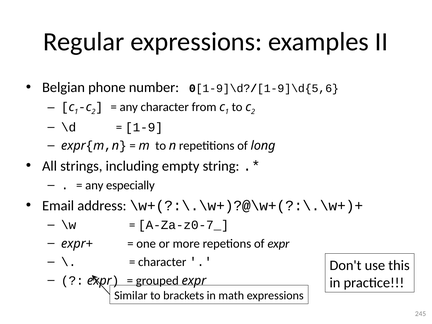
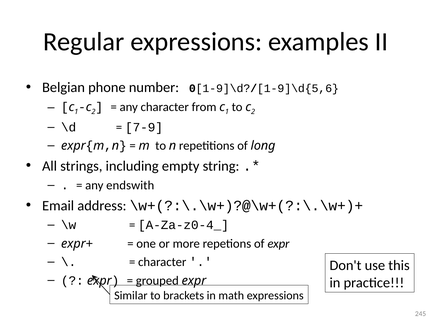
1-9: 1-9 -> 7-9 (144, 127)
especially: especially -> endswith (130, 185)
A-Za-z0-7_: A-Za-z0-7_ -> A-Za-z0-4_ (183, 225)
